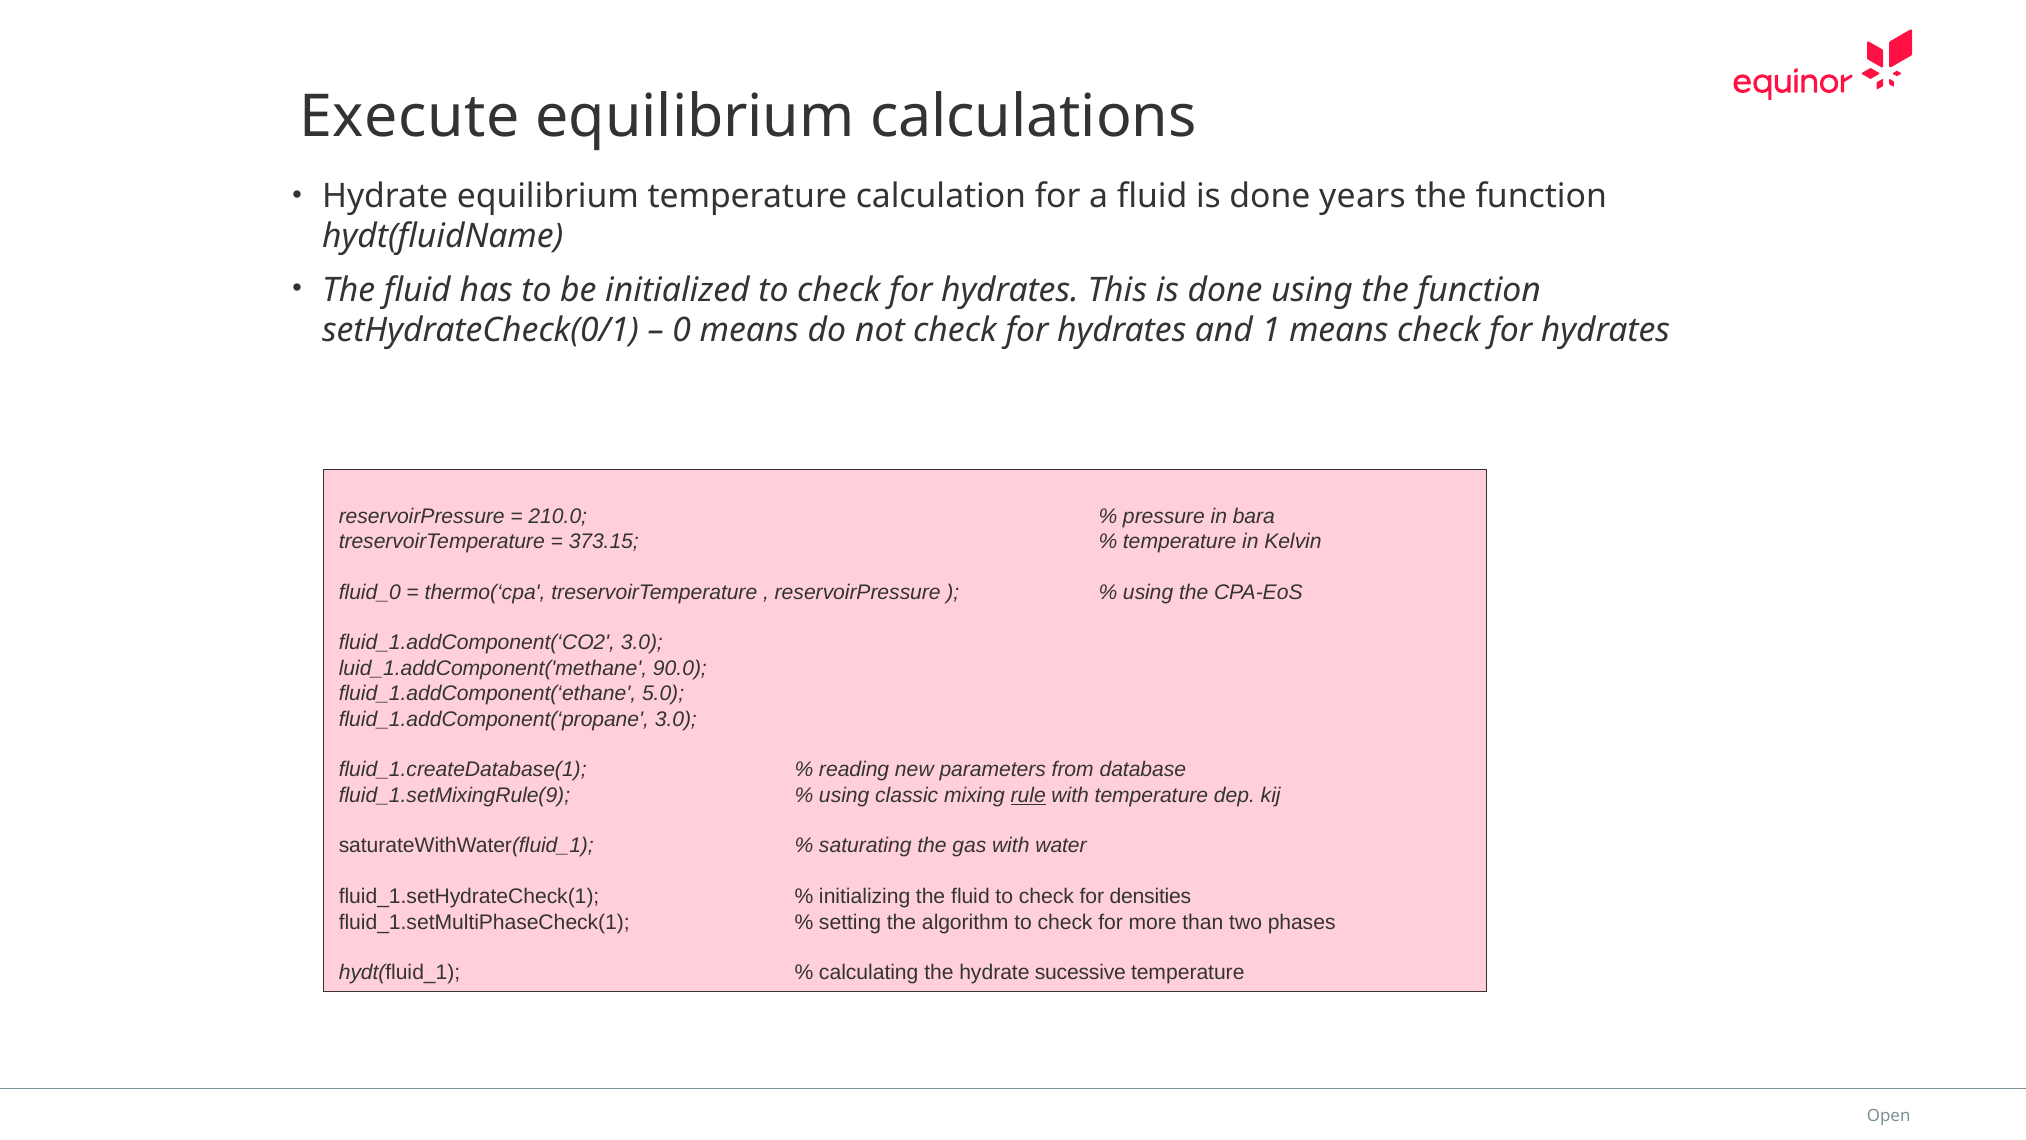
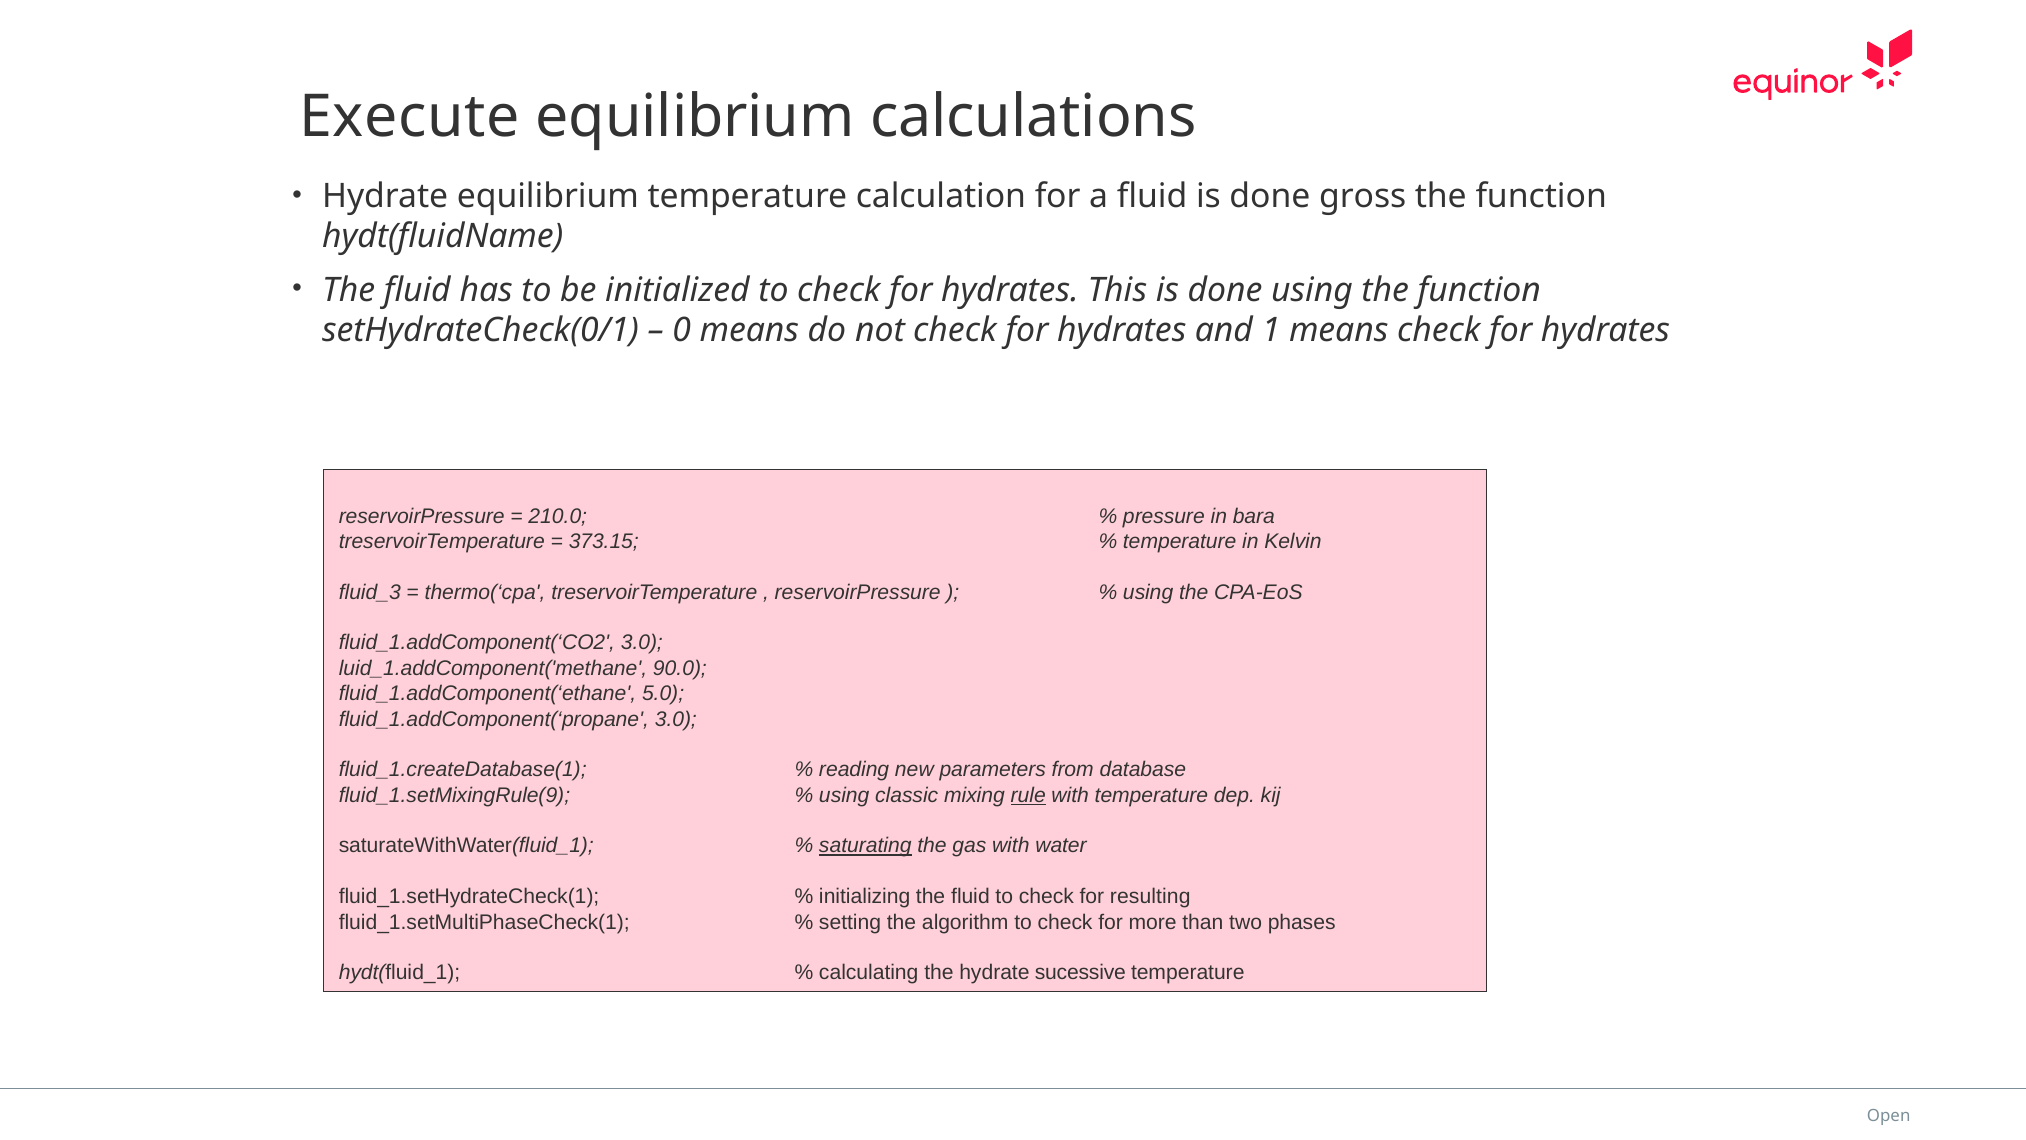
years: years -> gross (1363, 196)
fluid_0: fluid_0 -> fluid_3 (370, 592)
saturating underline: none -> present (865, 846)
densities: densities -> resulting (1150, 896)
